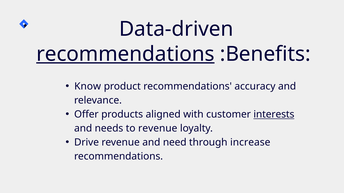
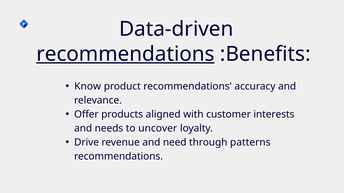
interests underline: present -> none (274, 115)
to revenue: revenue -> uncover (158, 129)
increase: increase -> patterns (250, 143)
